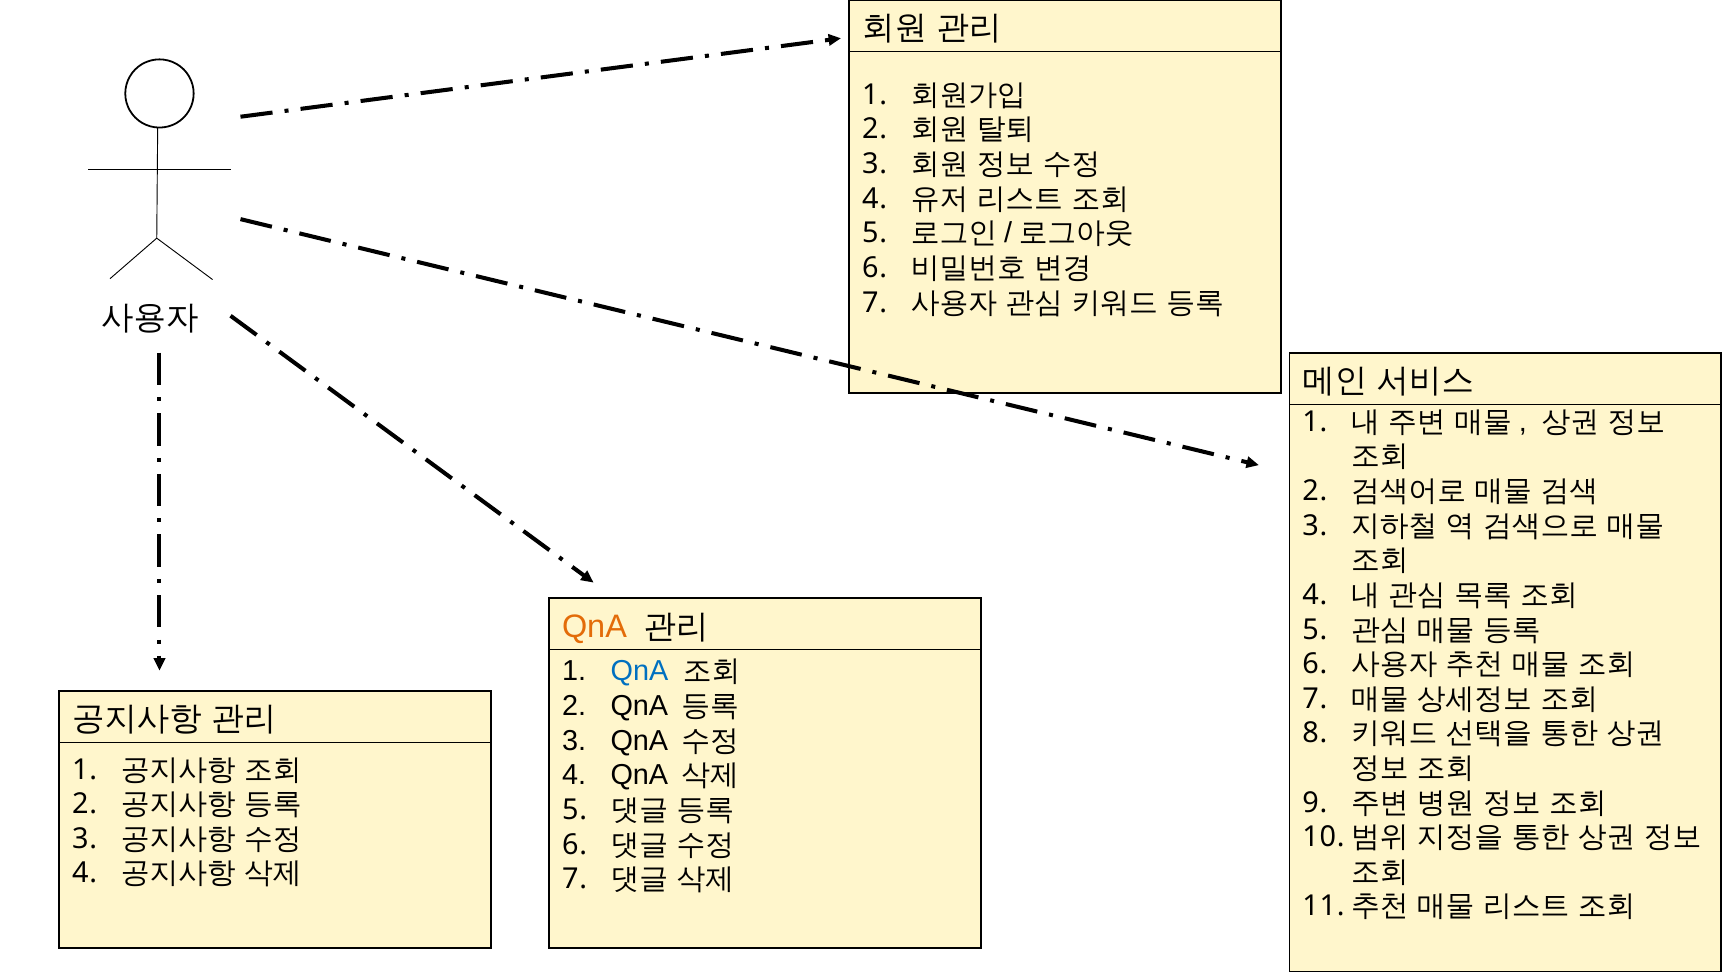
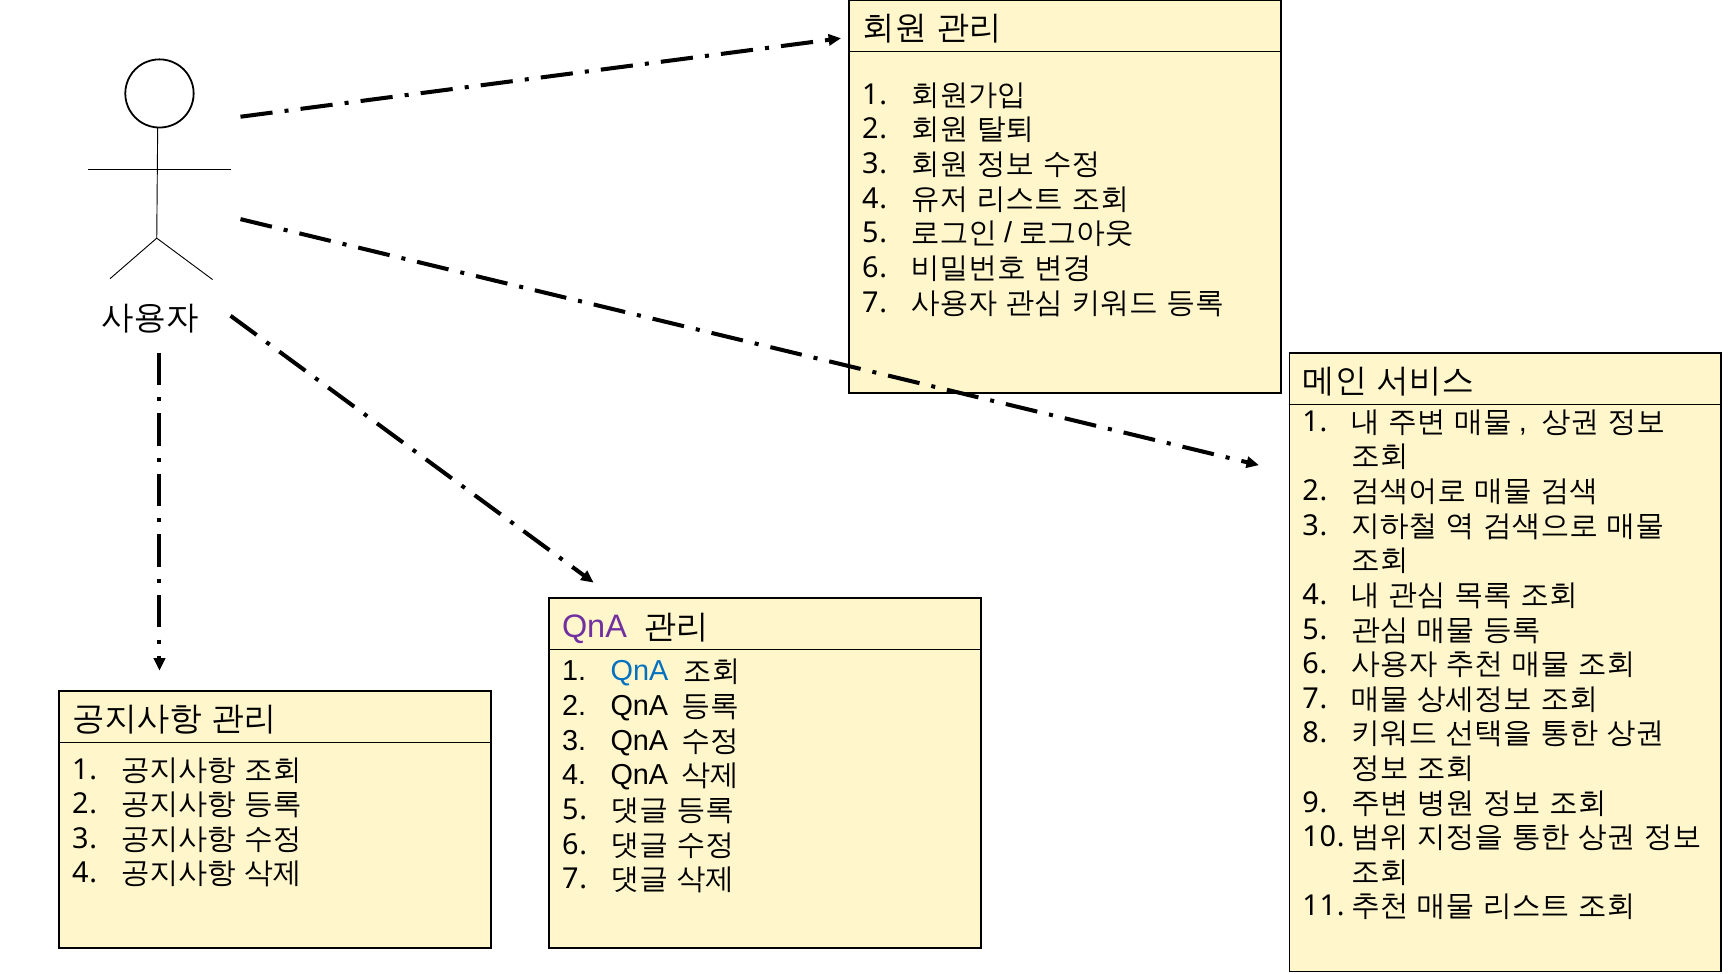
QnA colour: orange -> purple (594, 626)
